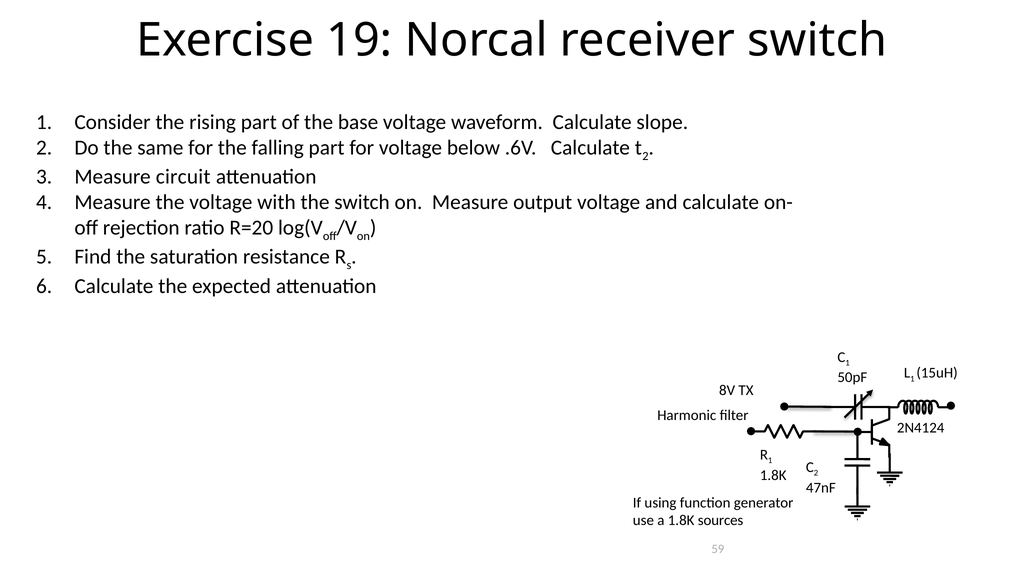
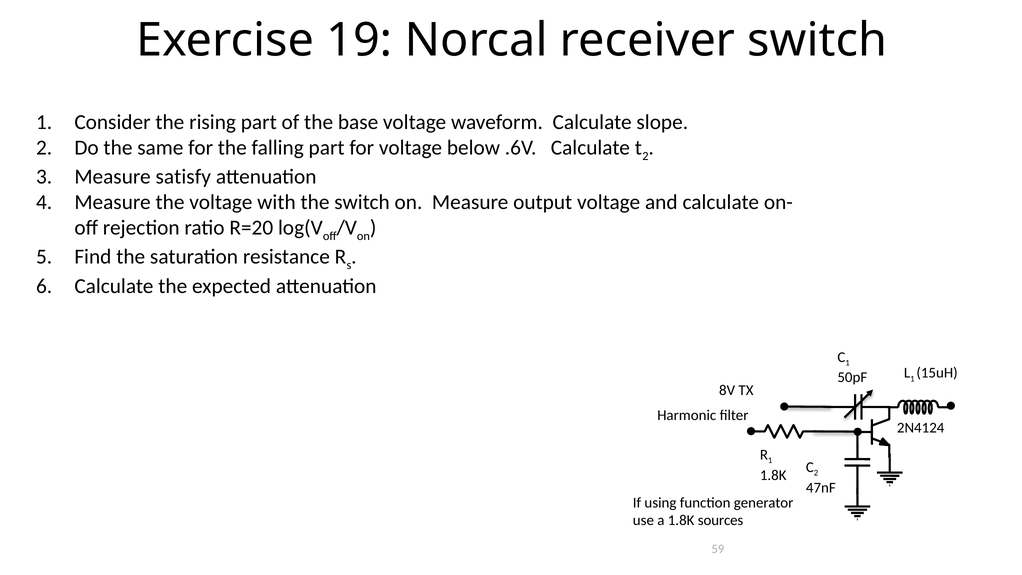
circuit: circuit -> satisfy (183, 177)
